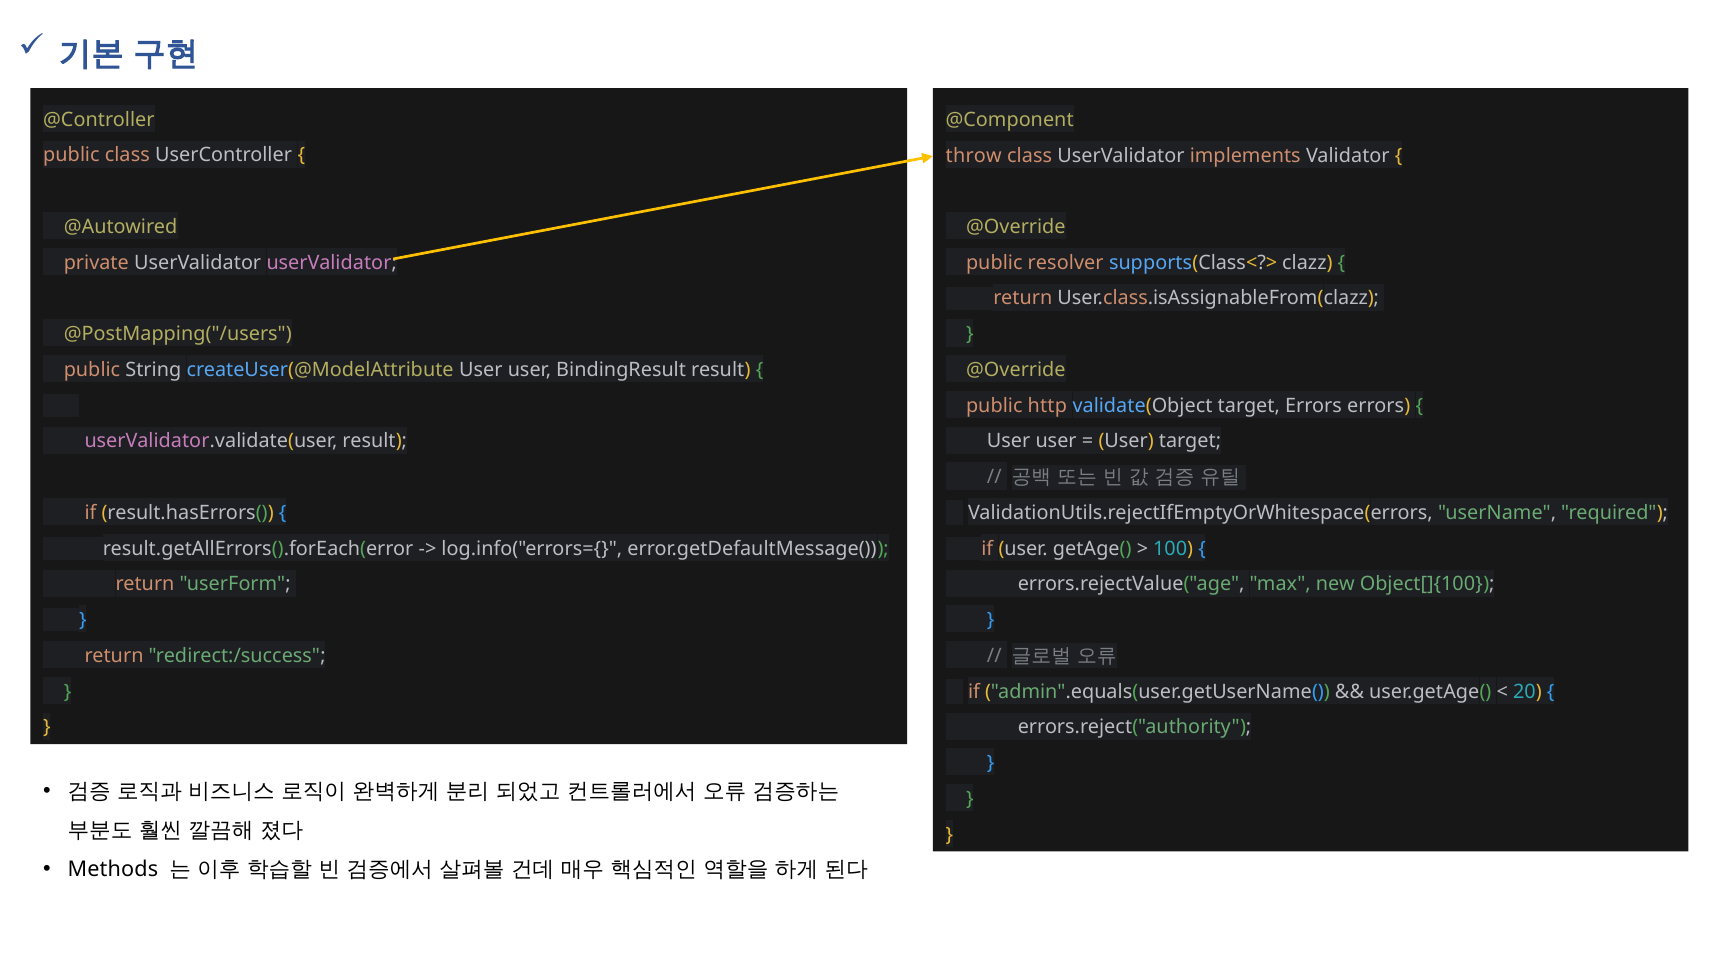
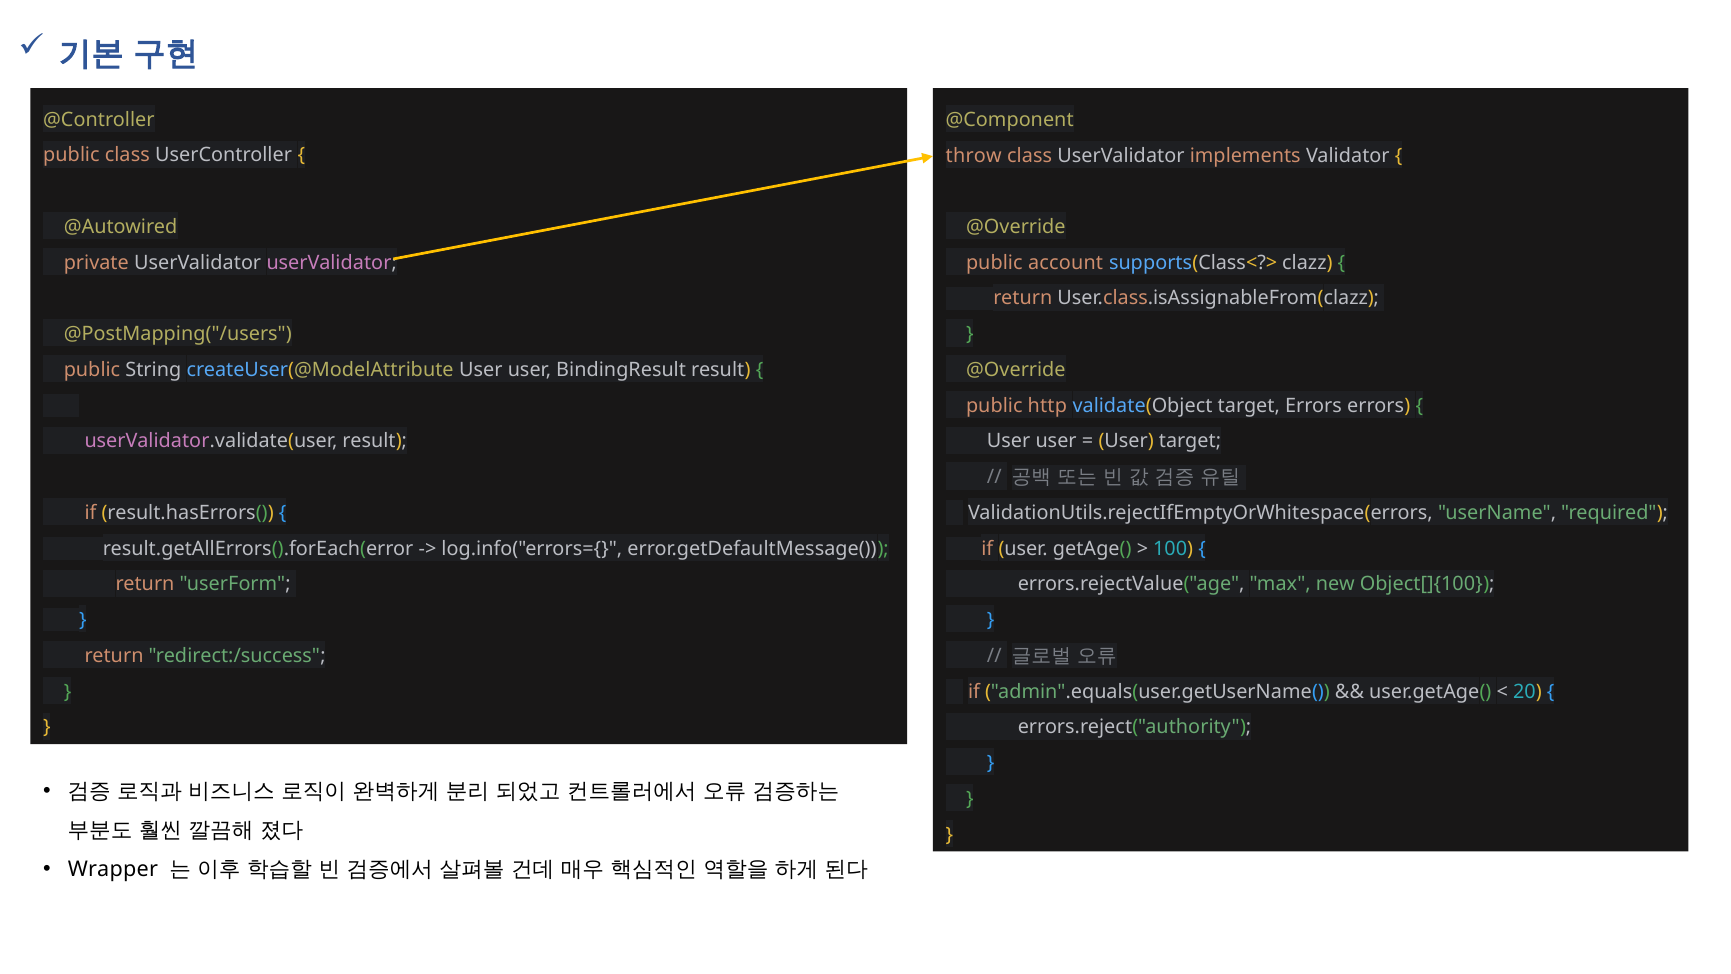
resolver: resolver -> account (1066, 263)
Methods: Methods -> Wrapper (113, 869)
